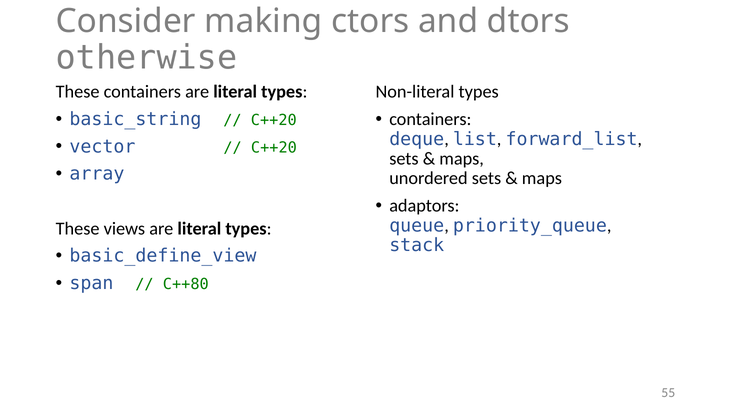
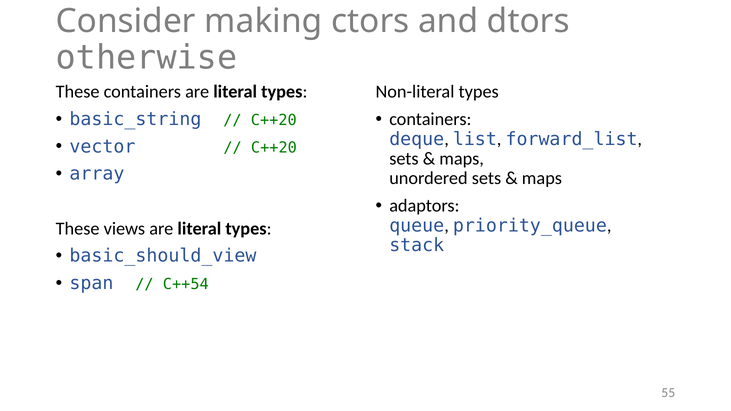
basic_define_view: basic_define_view -> basic_should_view (163, 256)
C++80: C++80 -> C++54 (186, 284)
